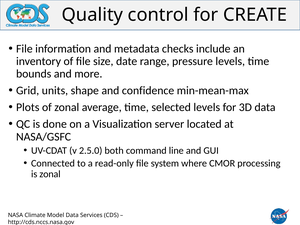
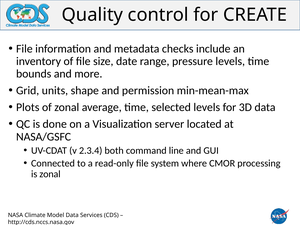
confidence: confidence -> permission (148, 91)
2.5.0: 2.5.0 -> 2.3.4 (91, 150)
